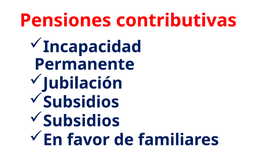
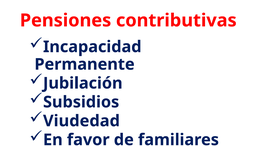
Subsidios: Subsidios -> Viudedad (81, 121)
